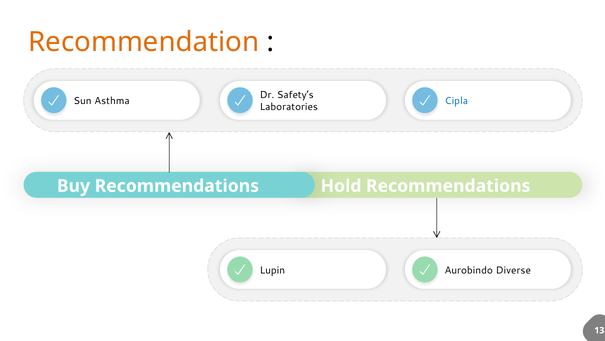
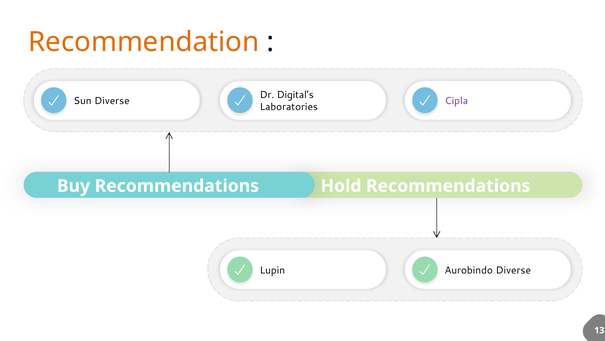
Safety’s: Safety’s -> Digital’s (295, 95)
Sun Asthma: Asthma -> Diverse (112, 101)
Cipla colour: blue -> purple (456, 101)
